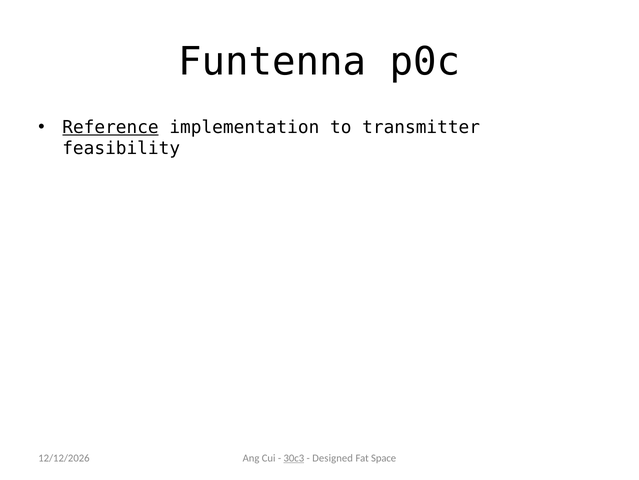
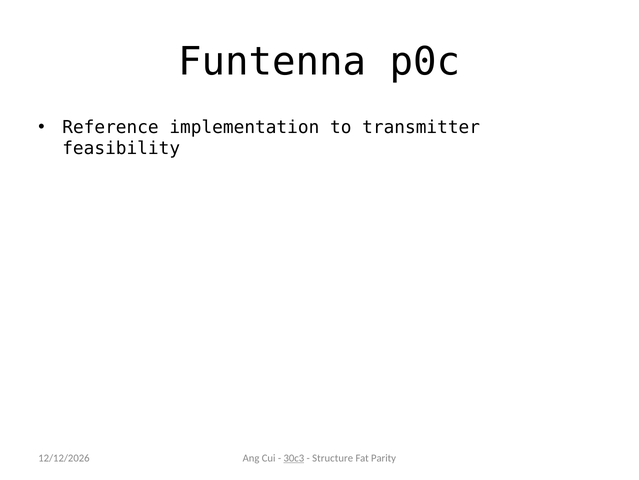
Reference underline: present -> none (110, 127)
Designed: Designed -> Structure (333, 458)
Space: Space -> Parity (384, 458)
